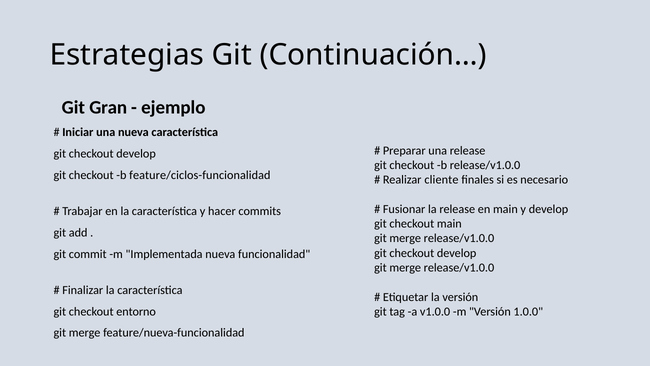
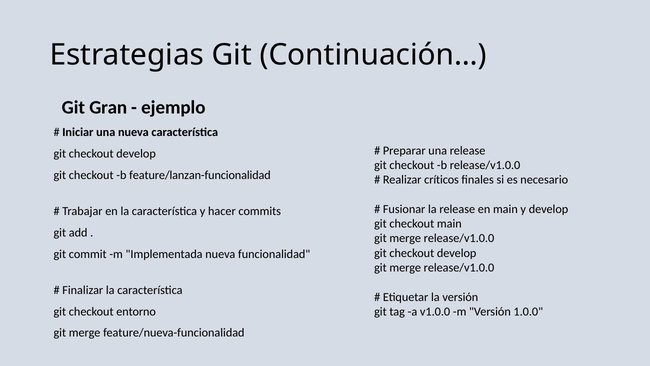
feature/ciclos-funcionalidad: feature/ciclos-funcionalidad -> feature/lanzan-funcionalidad (200, 175)
cliente: cliente -> críticos (442, 180)
